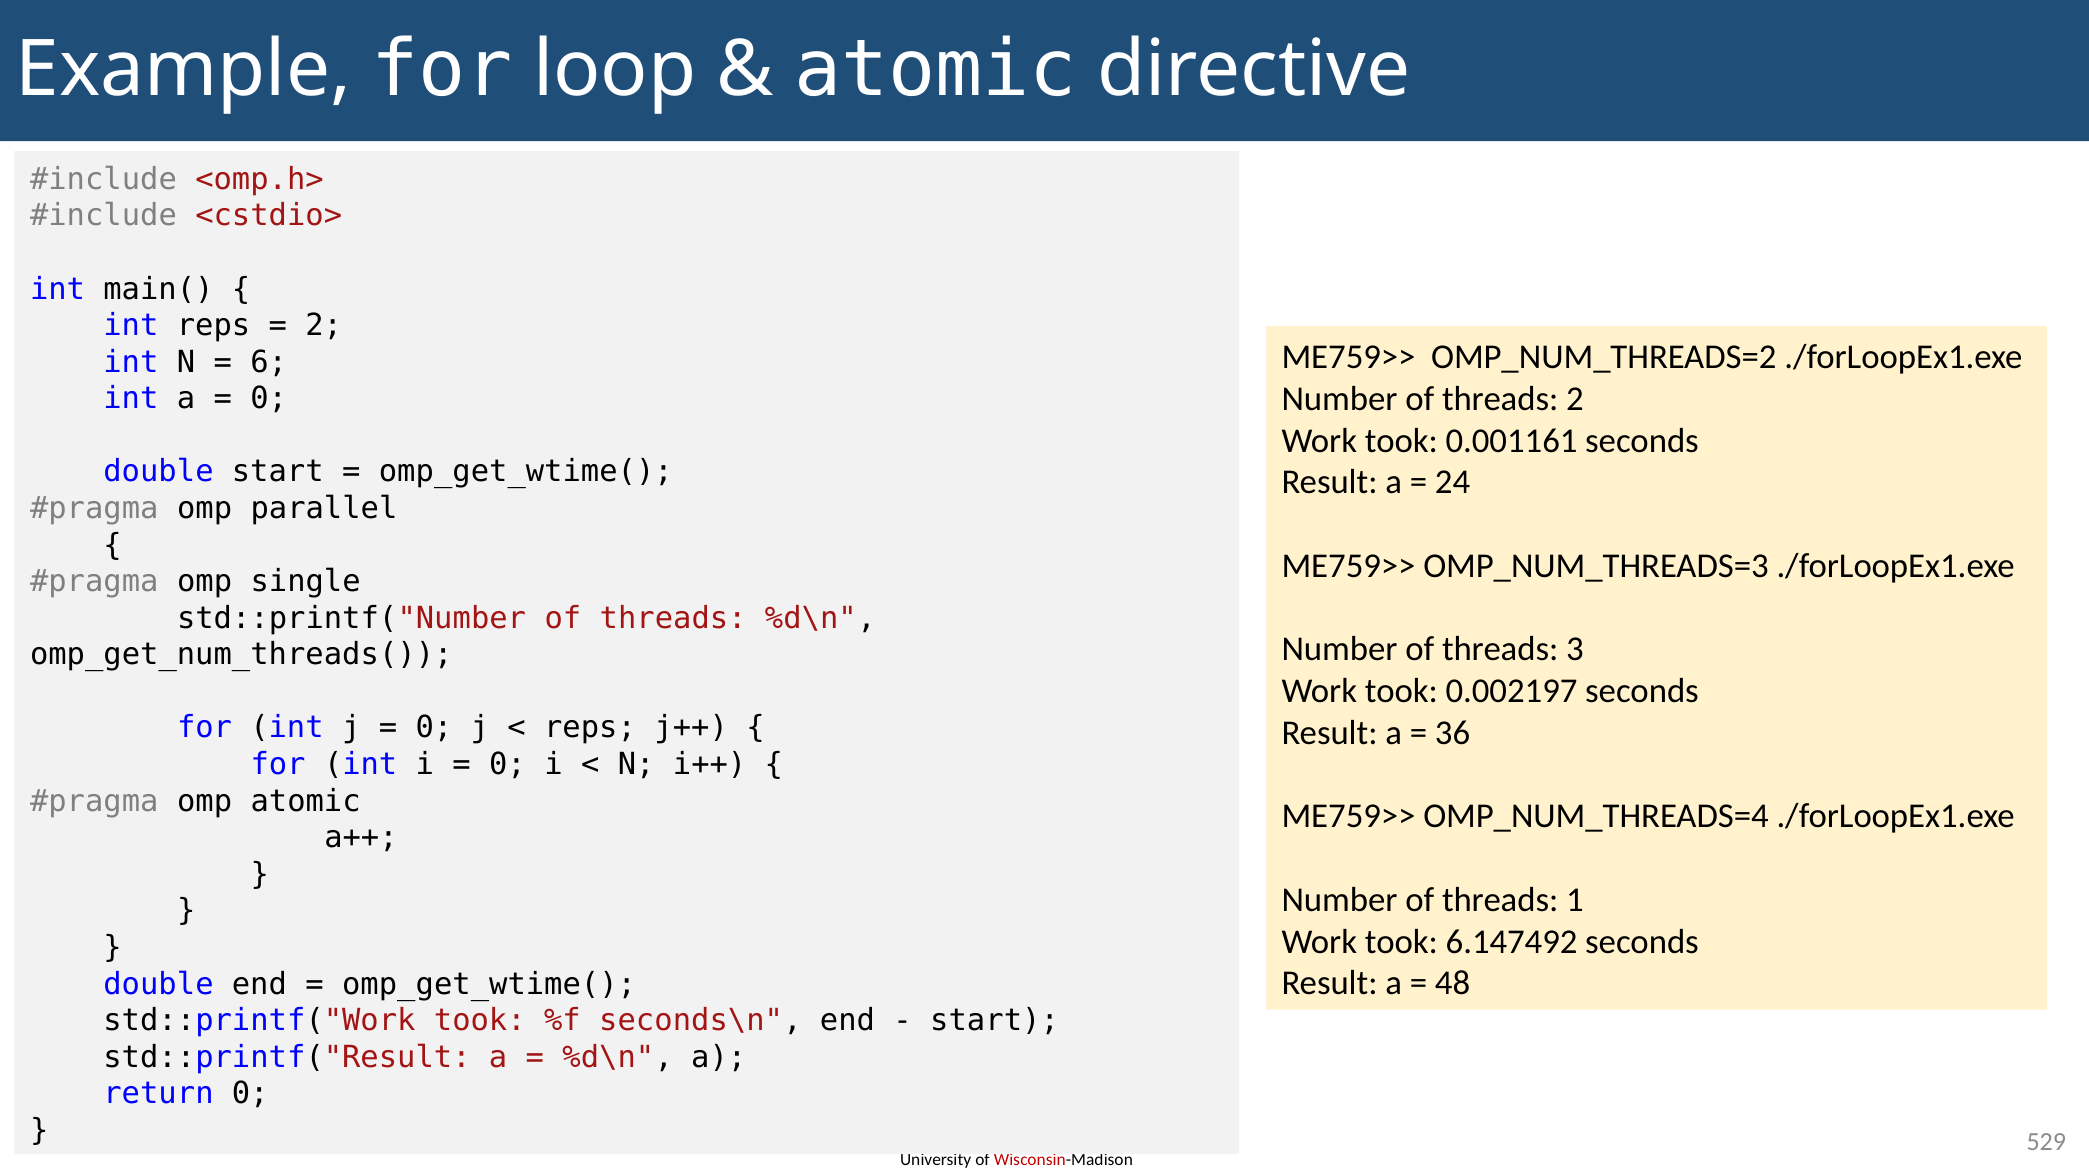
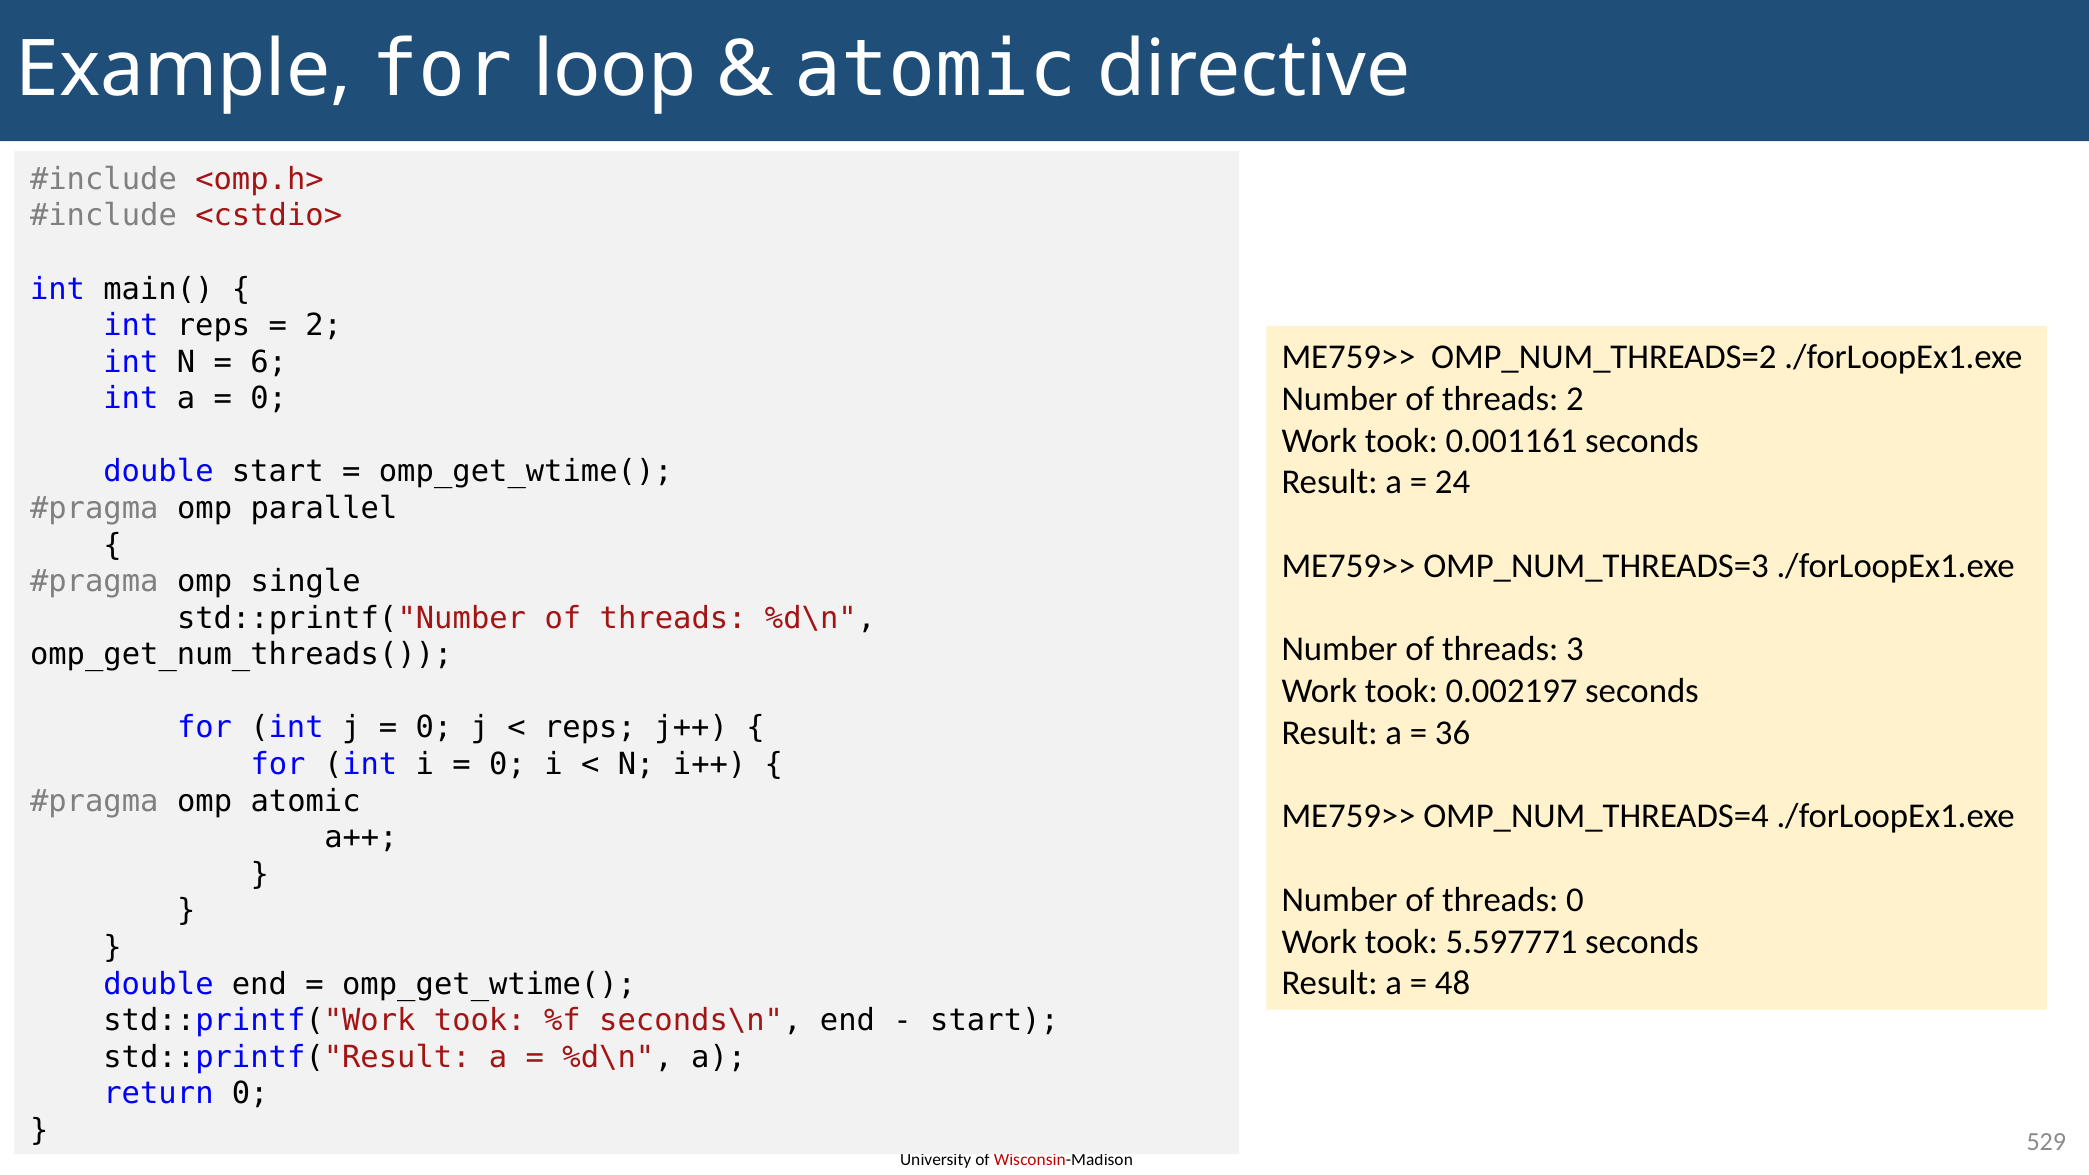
threads 1: 1 -> 0 (1575, 900)
6.147492: 6.147492 -> 5.597771 (1512, 942)
